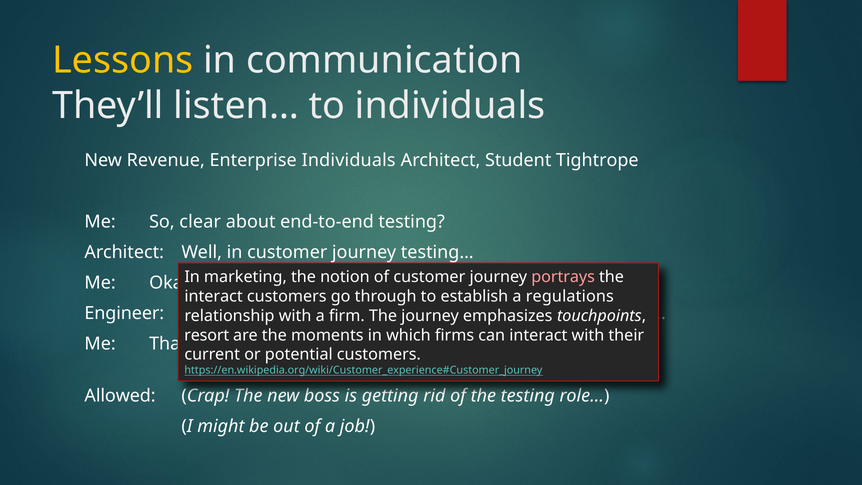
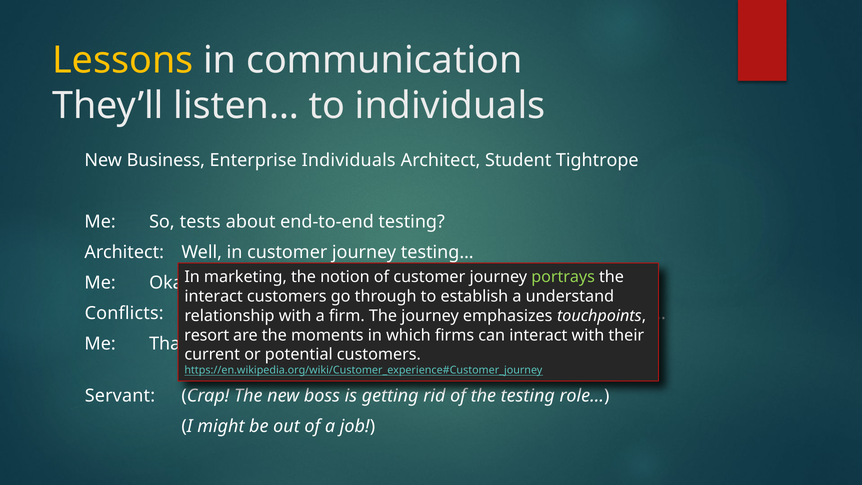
Revenue: Revenue -> Business (166, 160)
So clear: clear -> tests (200, 222)
portrays colour: pink -> light green (563, 277)
a regulations: regulations -> understand (570, 296)
Engineer: Engineer -> Conflicts (124, 313)
Allowed: Allowed -> Servant (120, 396)
